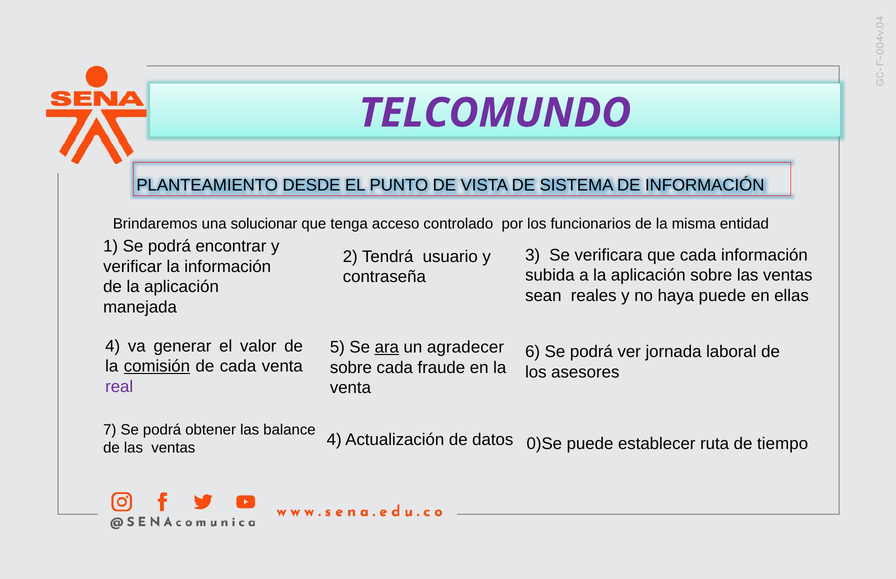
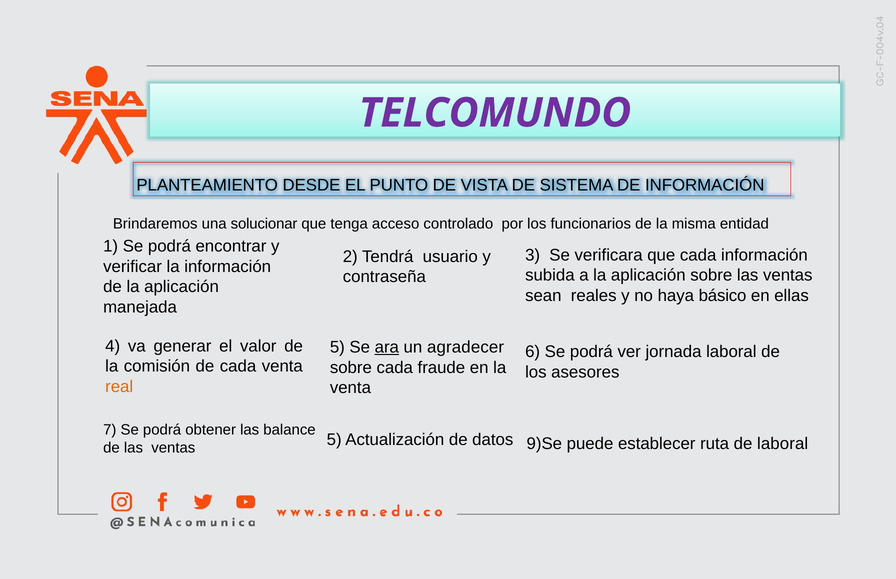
haya puede: puede -> básico (723, 295)
comisión underline: present -> none (157, 366)
real colour: purple -> orange (119, 386)
ventas 4: 4 -> 5 (334, 439)
0)Se: 0)Se -> 9)Se (544, 443)
de tiempo: tiempo -> laboral (783, 443)
